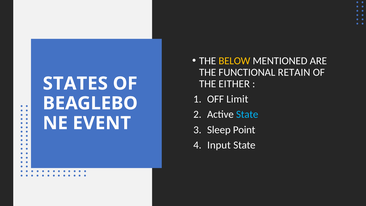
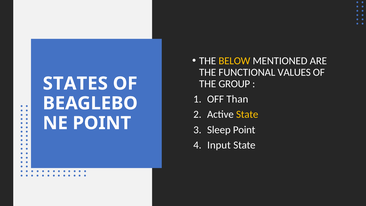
RETAIN: RETAIN -> VALUES (294, 72)
EITHER: EITHER -> GROUP (234, 84)
Limit: Limit -> Than (237, 99)
State colour: light blue -> yellow (247, 114)
EVENT: EVENT -> POINT (102, 123)
